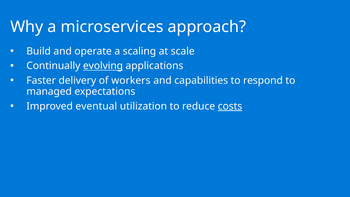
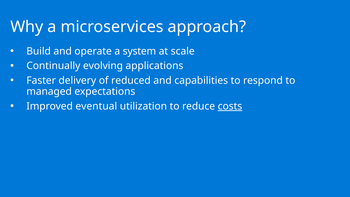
scaling: scaling -> system (139, 51)
evolving underline: present -> none (103, 66)
workers: workers -> reduced (131, 80)
